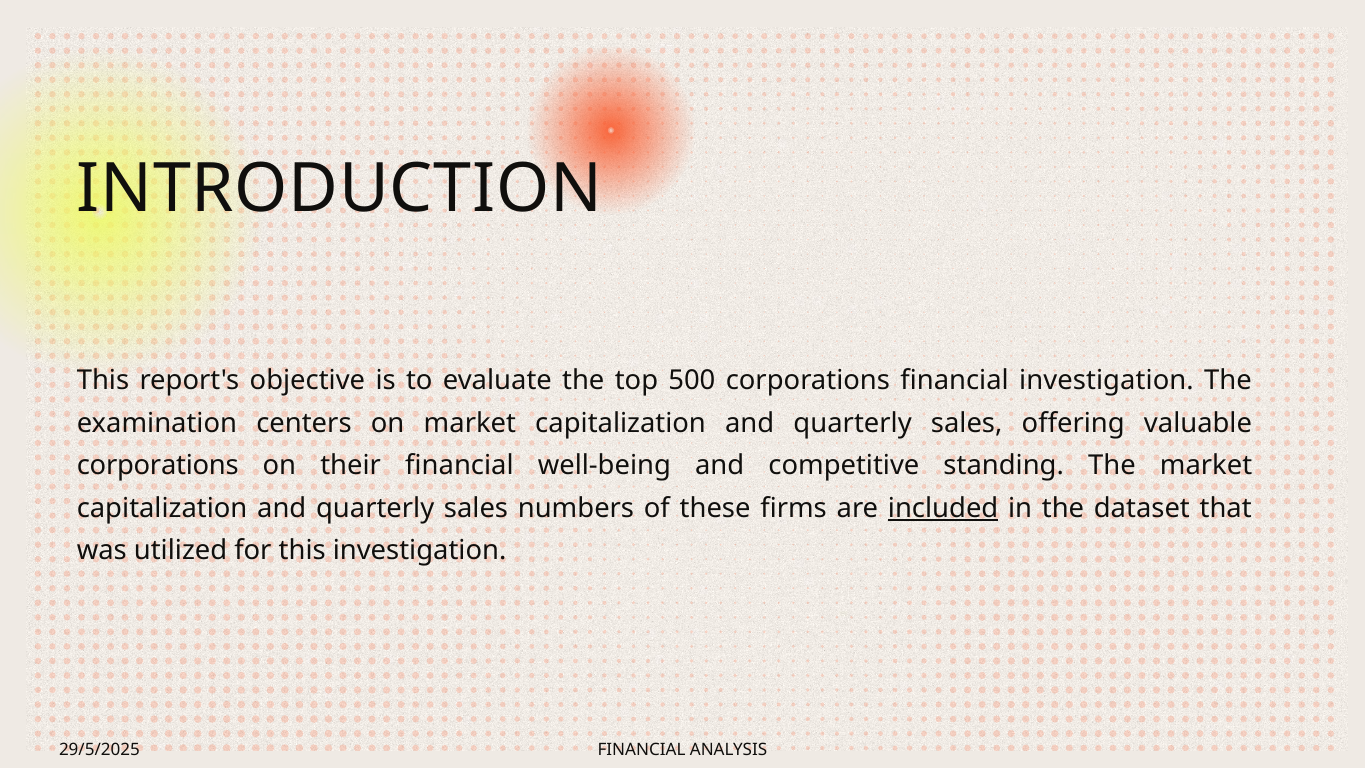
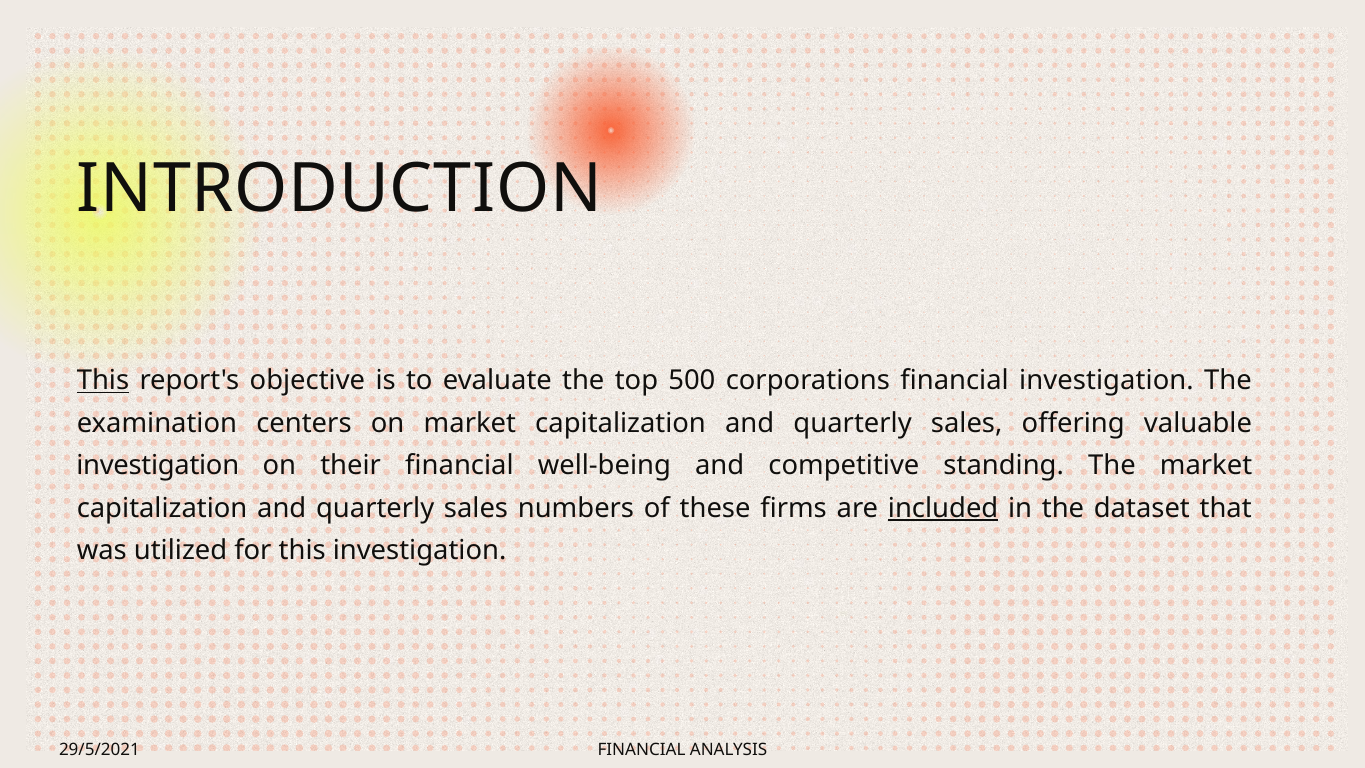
This underline: none -> present (103, 381)
corporations: corporations -> investigation (158, 466)
29/5/2025: 29/5/2025 -> 29/5/2021 (99, 749)
